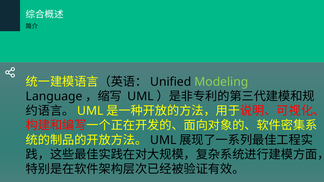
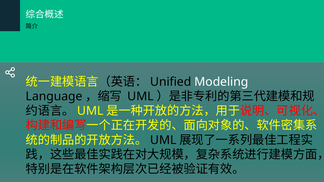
Modeling colour: light green -> white (221, 82)
